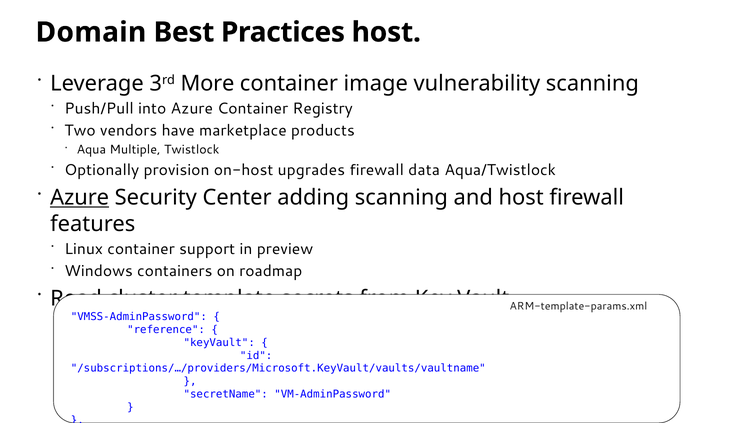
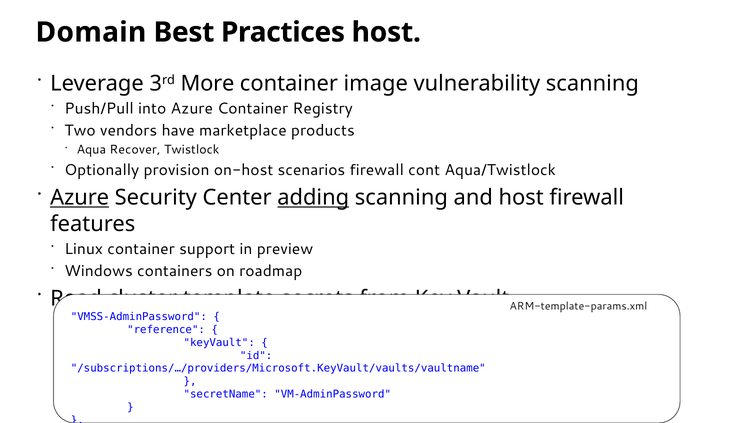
Multiple: Multiple -> Recover (135, 150)
upgrades: upgrades -> scenarios (311, 170)
data: data -> cont (424, 170)
adding underline: none -> present (313, 197)
